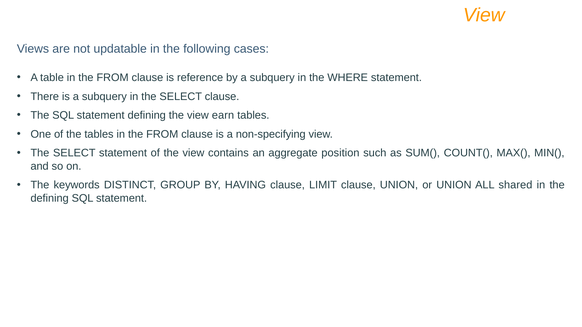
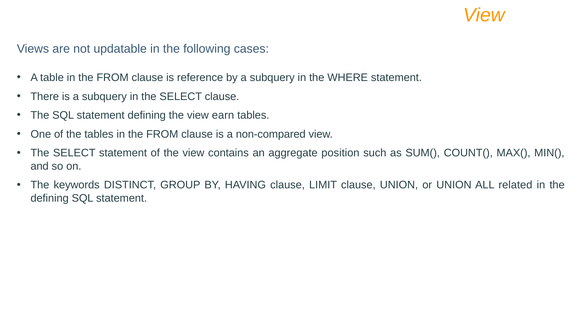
non-specifying: non-specifying -> non-compared (271, 134)
shared: shared -> related (515, 185)
